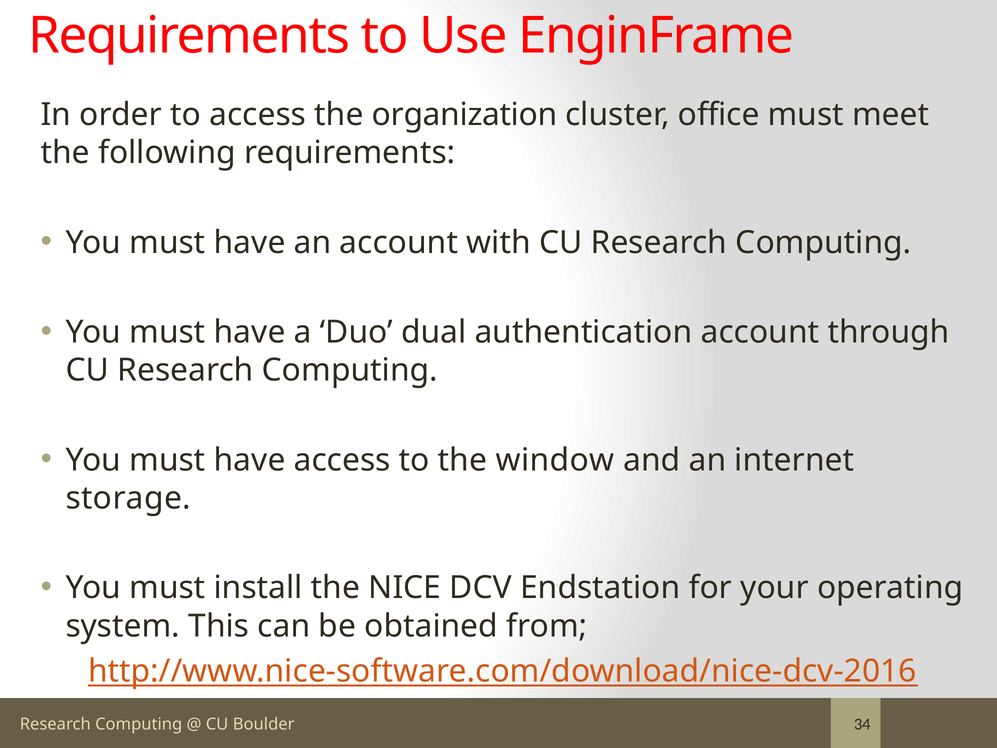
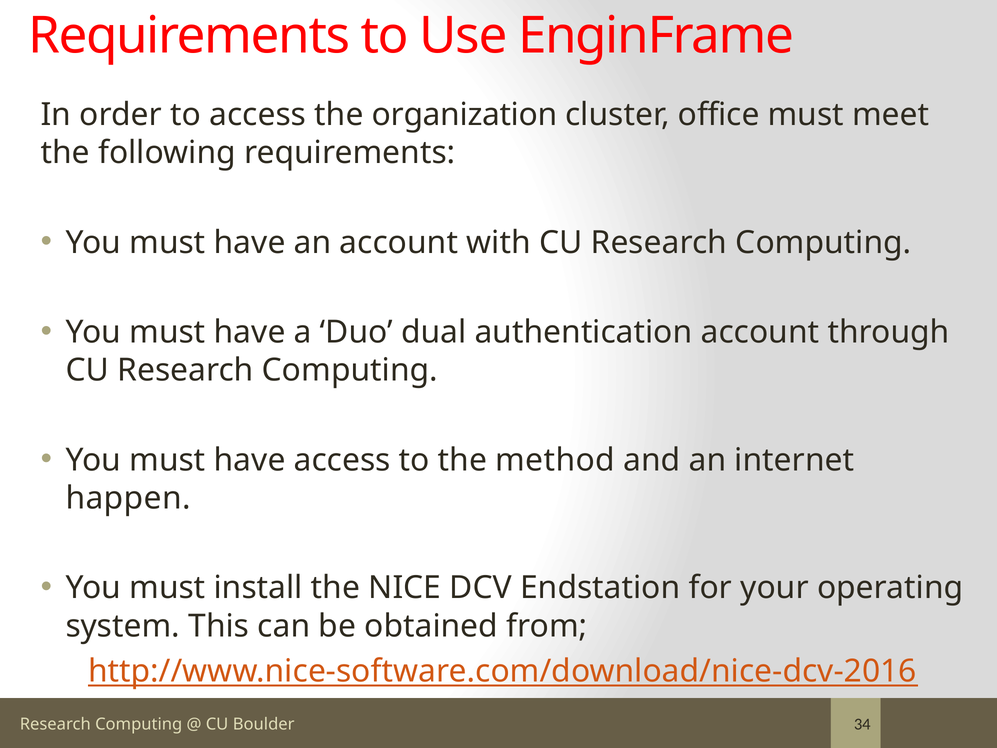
window: window -> method (555, 460)
storage: storage -> happen (128, 498)
